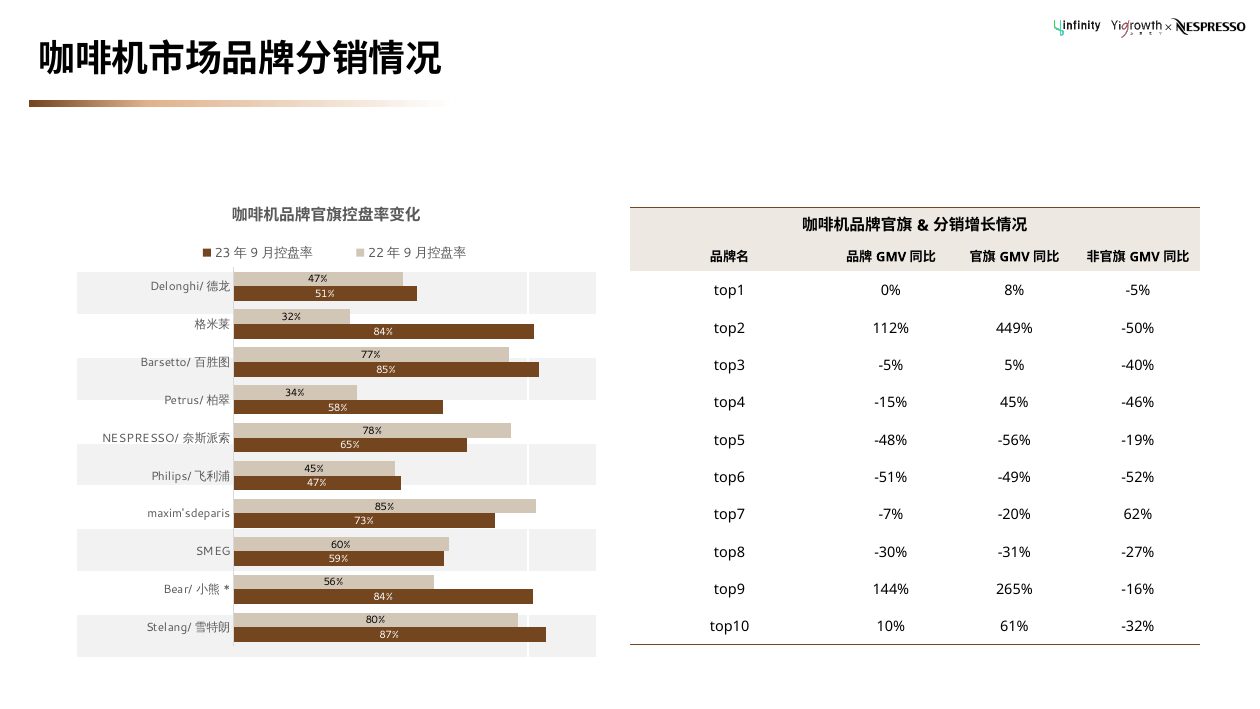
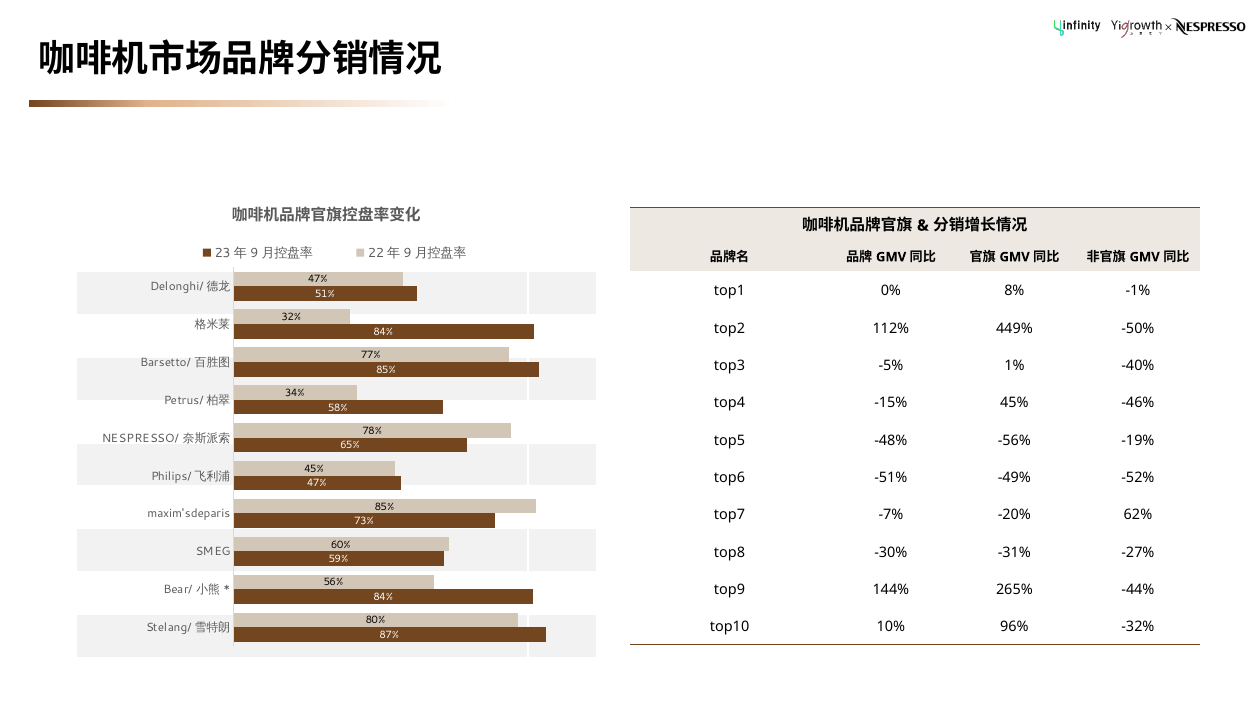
8% -5%: -5% -> -1% (1138, 291)
5%: 5% -> 1% (1014, 365)
-16%: -16% -> -44% (1138, 590)
61%: 61% -> 96% (1014, 627)
